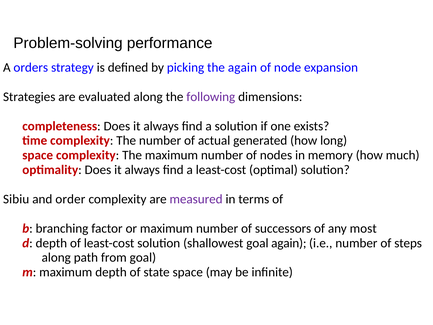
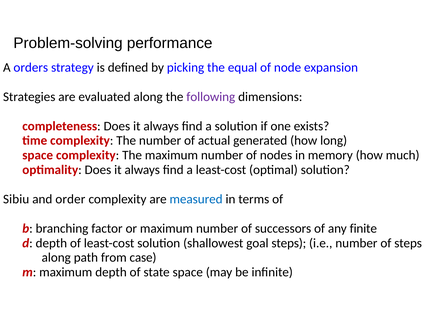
the again: again -> equal (243, 67)
measured colour: purple -> blue (196, 199)
most: most -> finite (363, 228)
goal again: again -> steps (289, 243)
from goal: goal -> case (143, 257)
